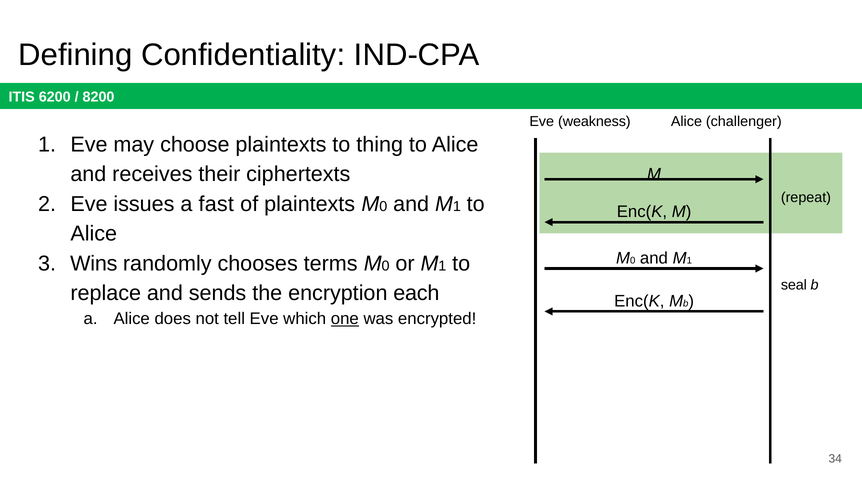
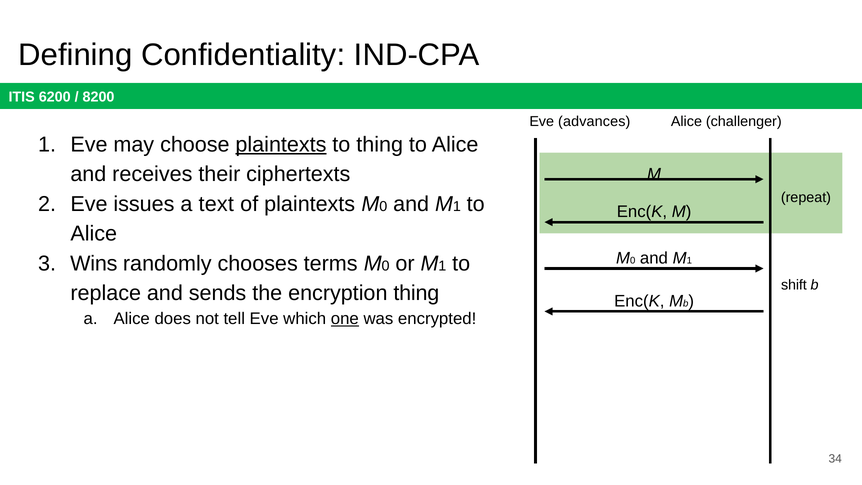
weakness: weakness -> advances (594, 121)
plaintexts underline: none -> present (281, 144)
fast: fast -> text (216, 204)
seal: seal -> shift (794, 285)
encryption each: each -> thing (416, 293)
